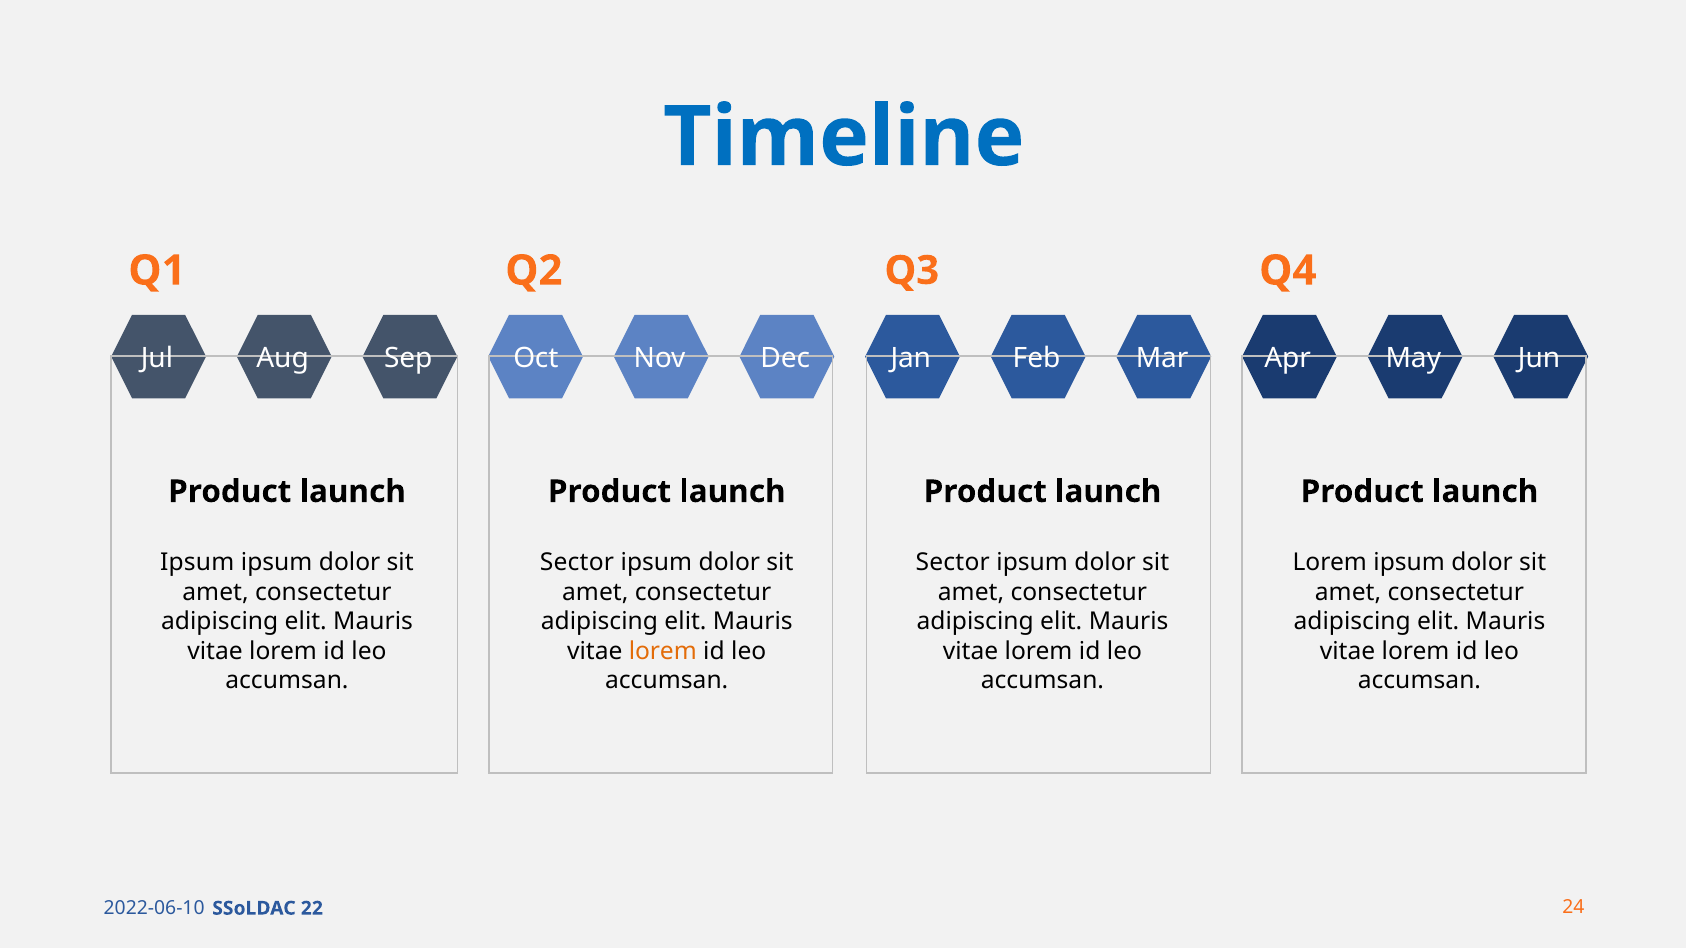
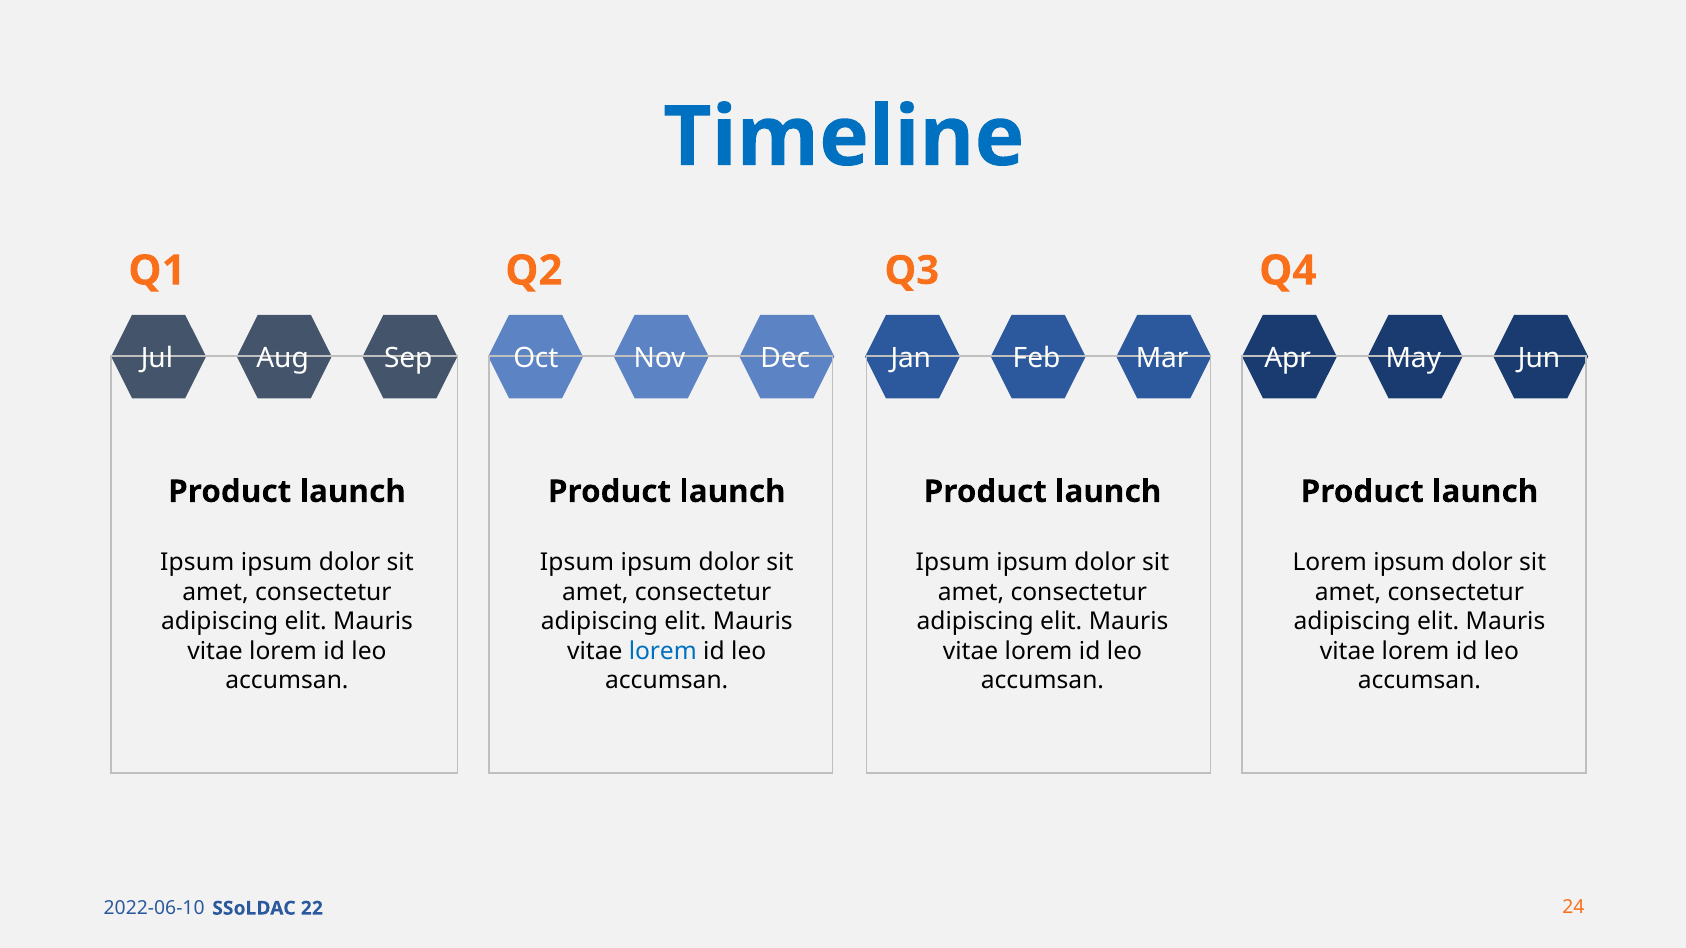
Sector: Sector -> Ipsum (577, 563)
Sector: Sector -> Ipsum (953, 563)
lorem colour: orange -> blue (663, 652)
